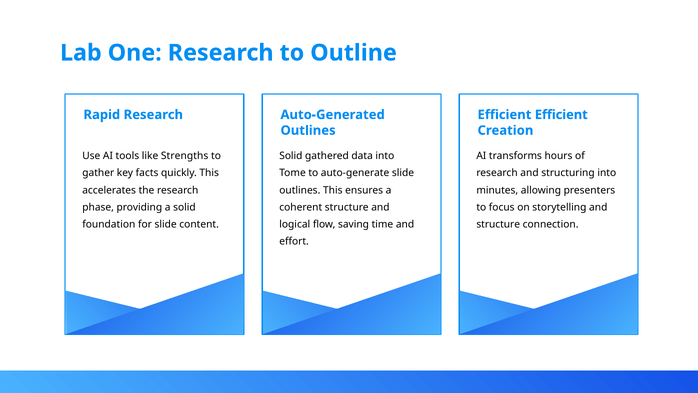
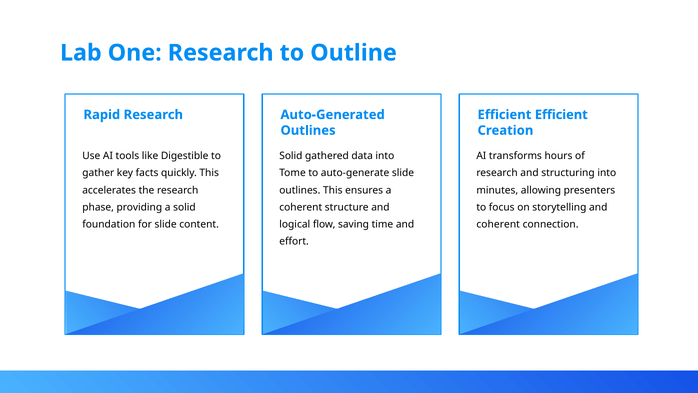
Strengths: Strengths -> Digestible (185, 156)
structure: structure -> coherent (498, 224)
